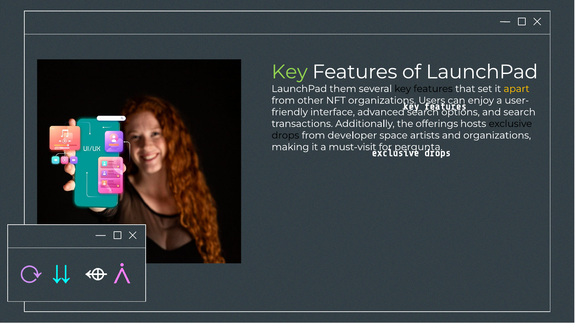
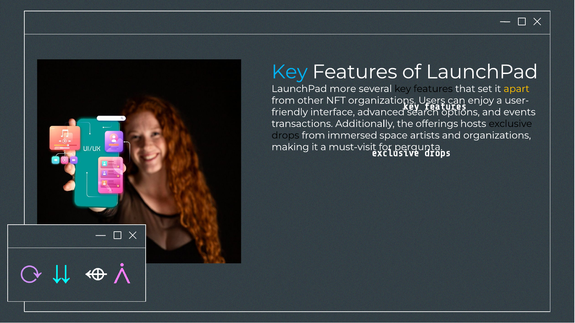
Key colour: light green -> light blue (290, 72)
them: them -> more (343, 89)
and search: search -> events (520, 112)
developer: developer -> immersed (352, 136)
